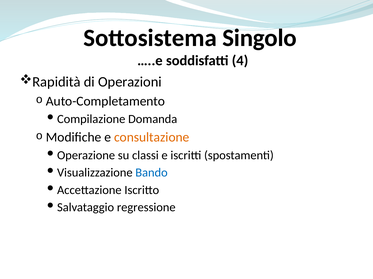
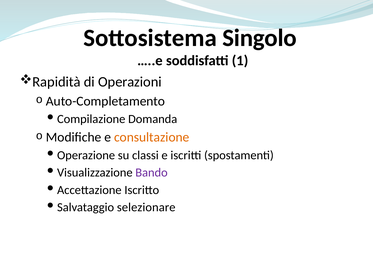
4: 4 -> 1 (240, 61)
Bando colour: blue -> purple (152, 173)
regressione: regressione -> selezionare (146, 208)
